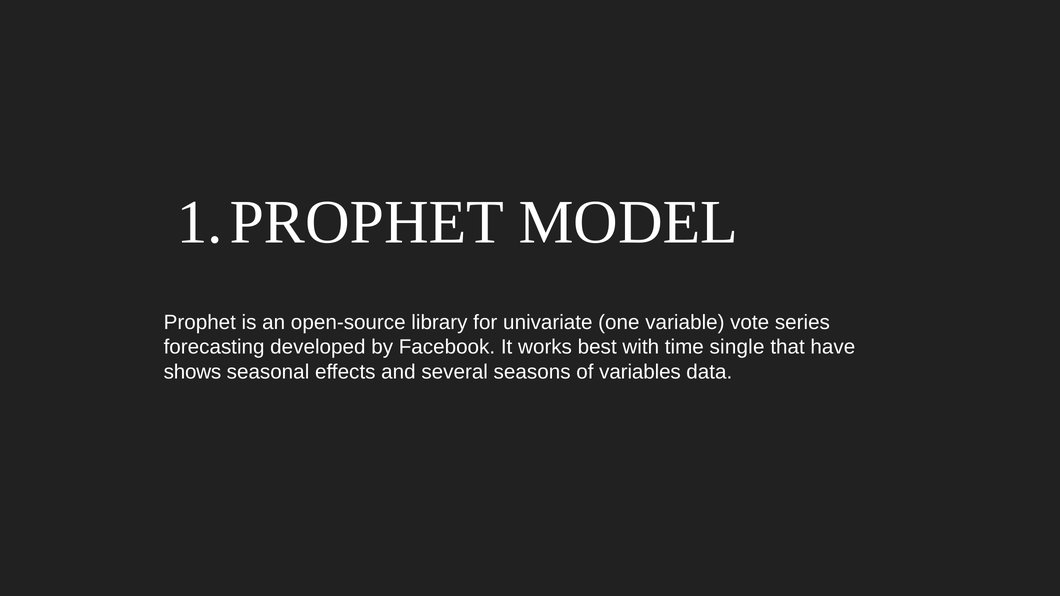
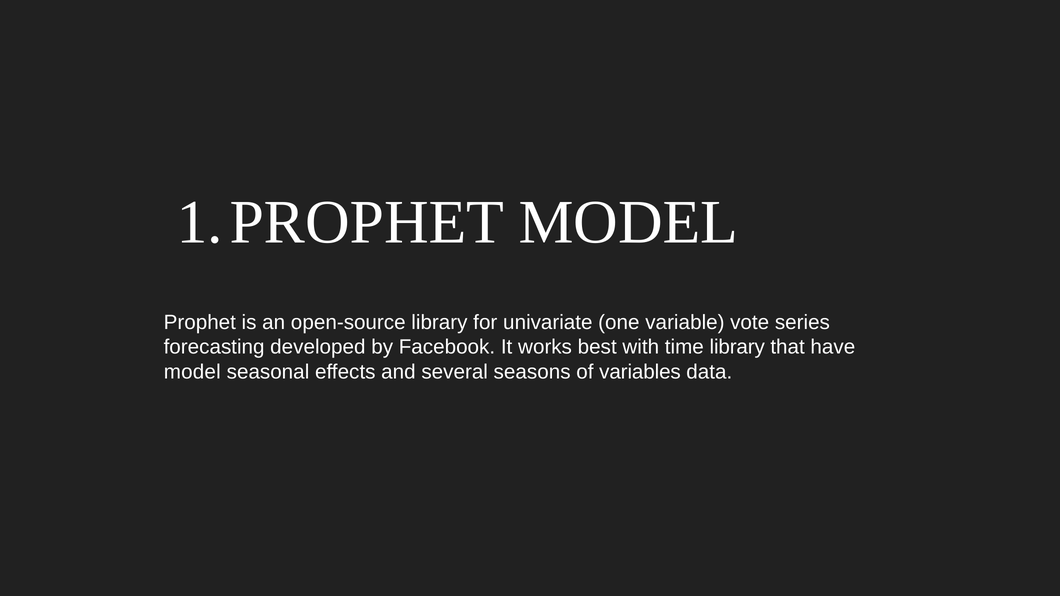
time single: single -> library (737, 347)
shows: shows -> model (192, 372)
